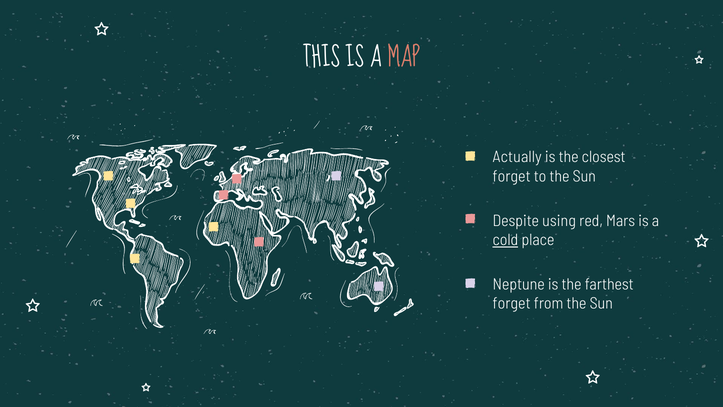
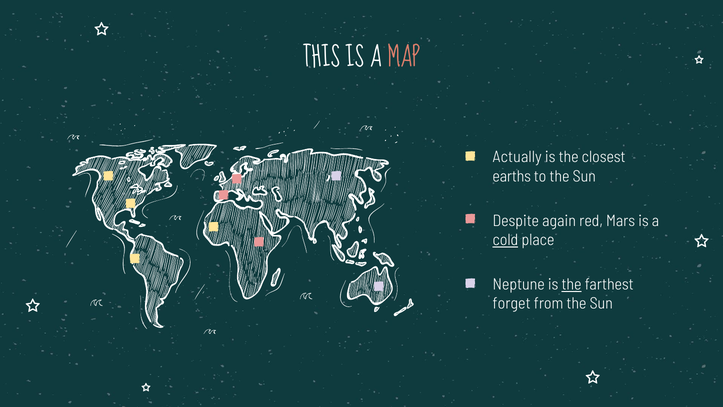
forget: forget -> earths (512, 176)
using: using -> again (559, 221)
the underline: none -> present (572, 284)
